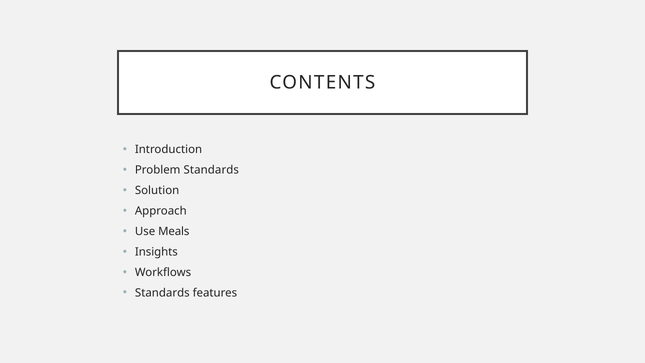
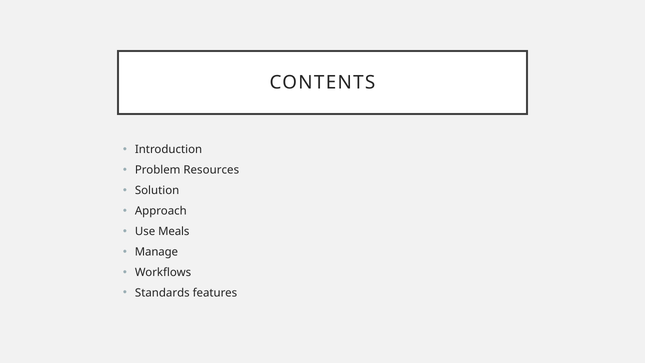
Problem Standards: Standards -> Resources (211, 170)
Insights: Insights -> Manage (156, 252)
